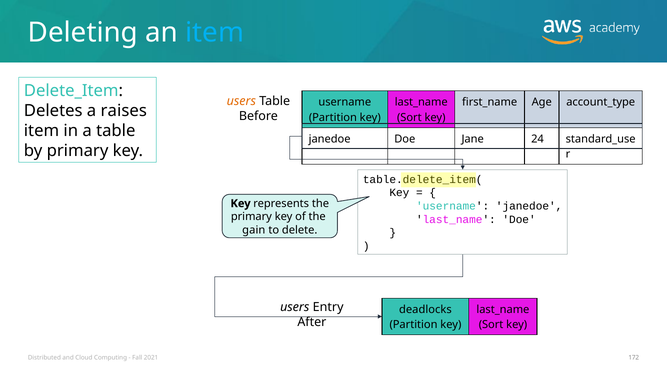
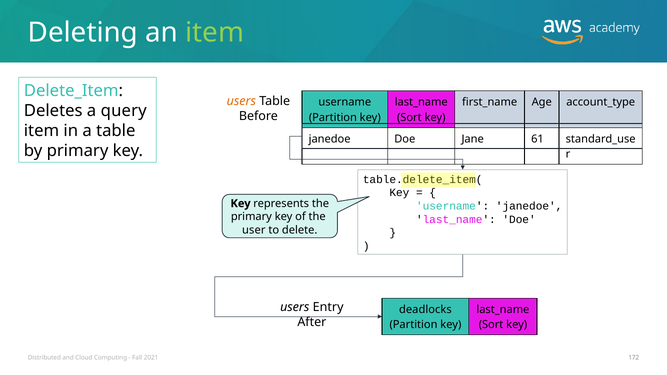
item colour: light blue -> light green (215, 33)
raises: raises -> query (124, 111)
24: 24 -> 61 (537, 139)
gain: gain -> user (254, 230)
